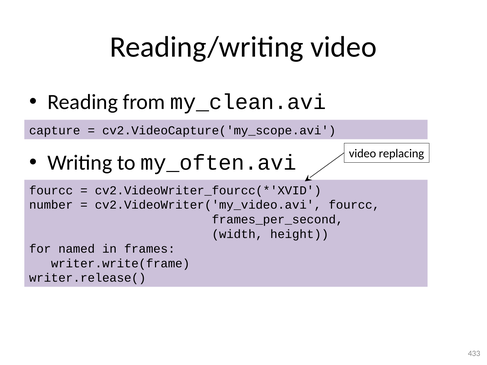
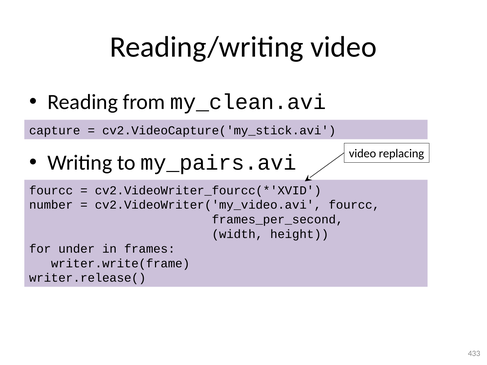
cv2.VideoCapture('my_scope.avi: cv2.VideoCapture('my_scope.avi -> cv2.VideoCapture('my_stick.avi (219, 130)
my_often.avi: my_often.avi -> my_pairs.avi (219, 163)
named: named -> under (77, 249)
